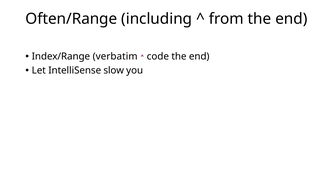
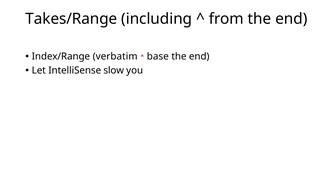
Often/Range: Often/Range -> Takes/Range (71, 19)
code: code -> base (158, 56)
